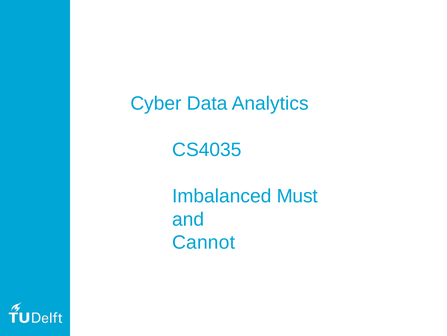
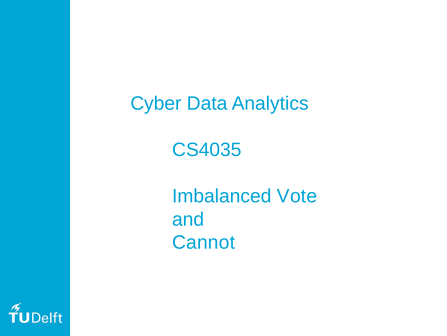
Must: Must -> Vote (297, 196)
